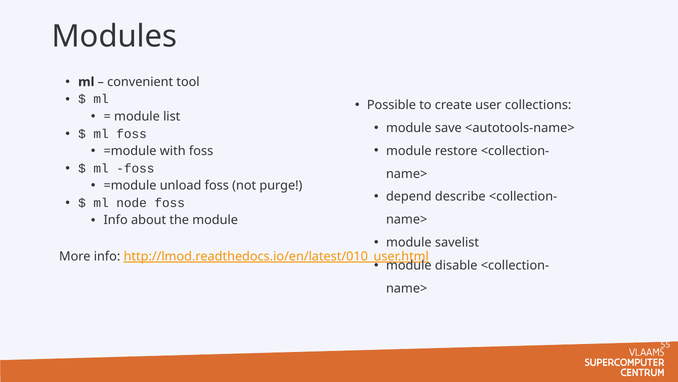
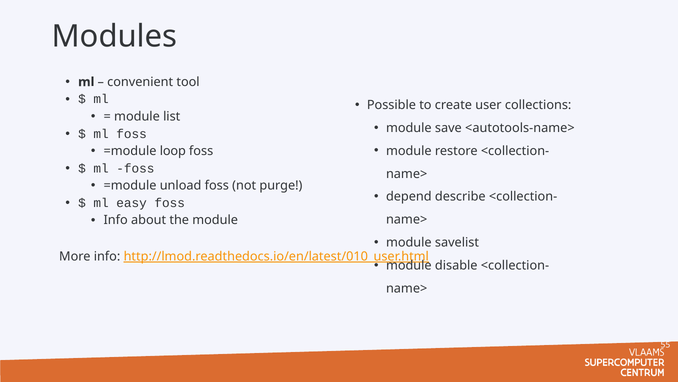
with: with -> loop (173, 151)
node: node -> easy (132, 203)
